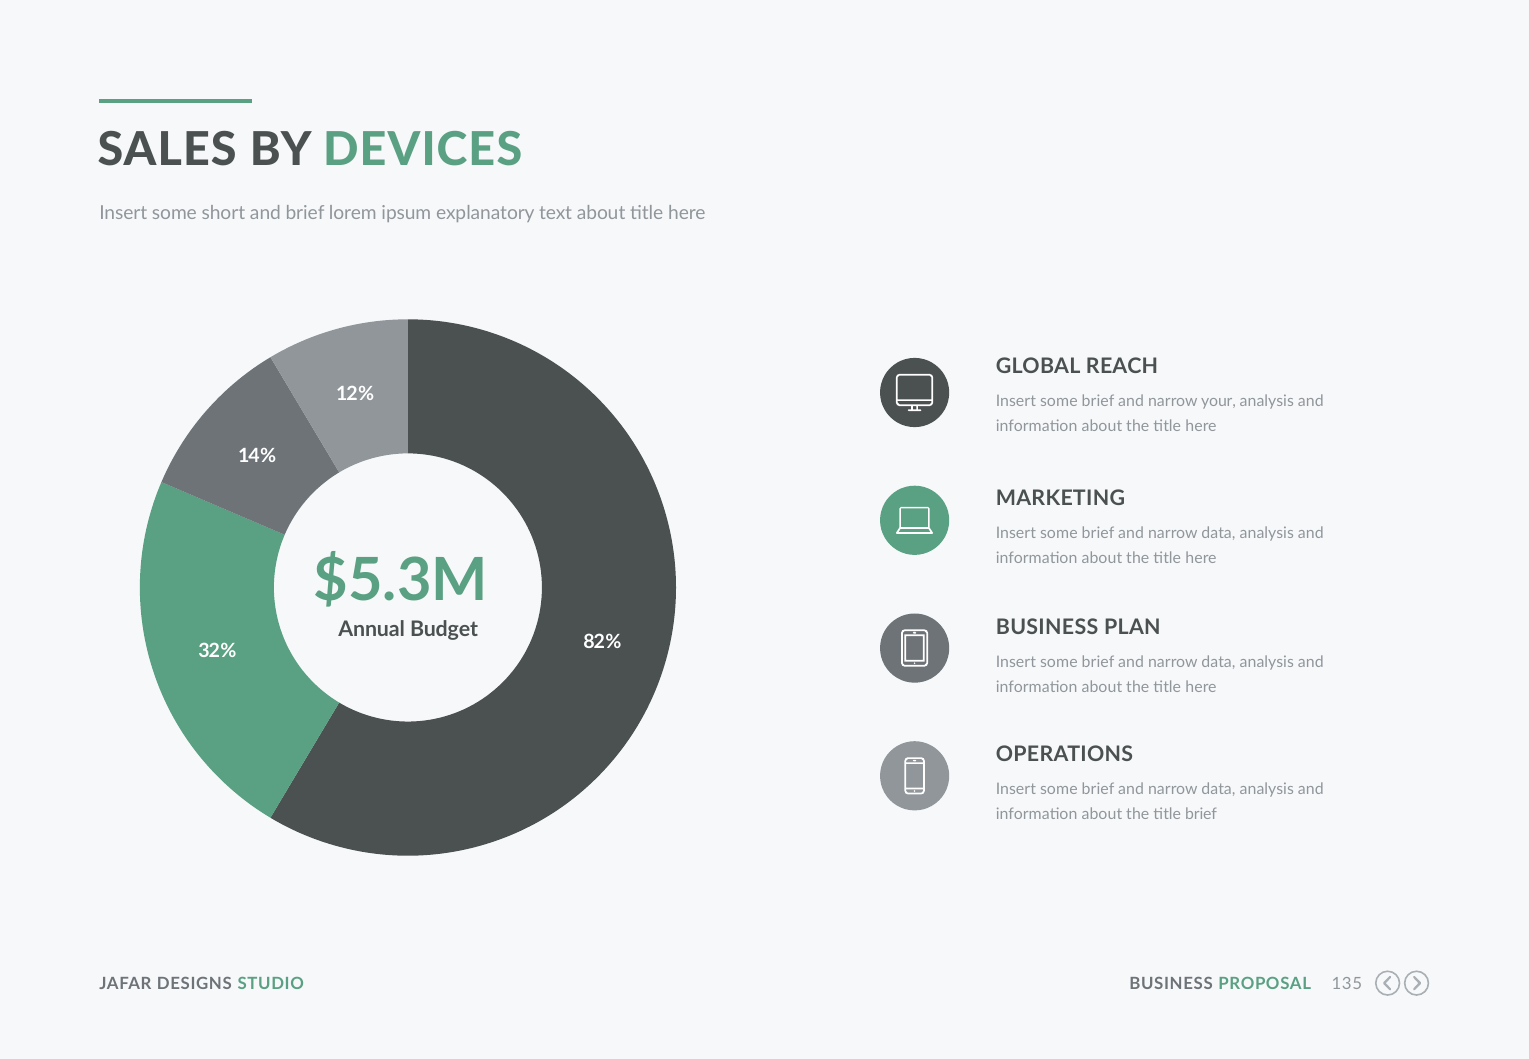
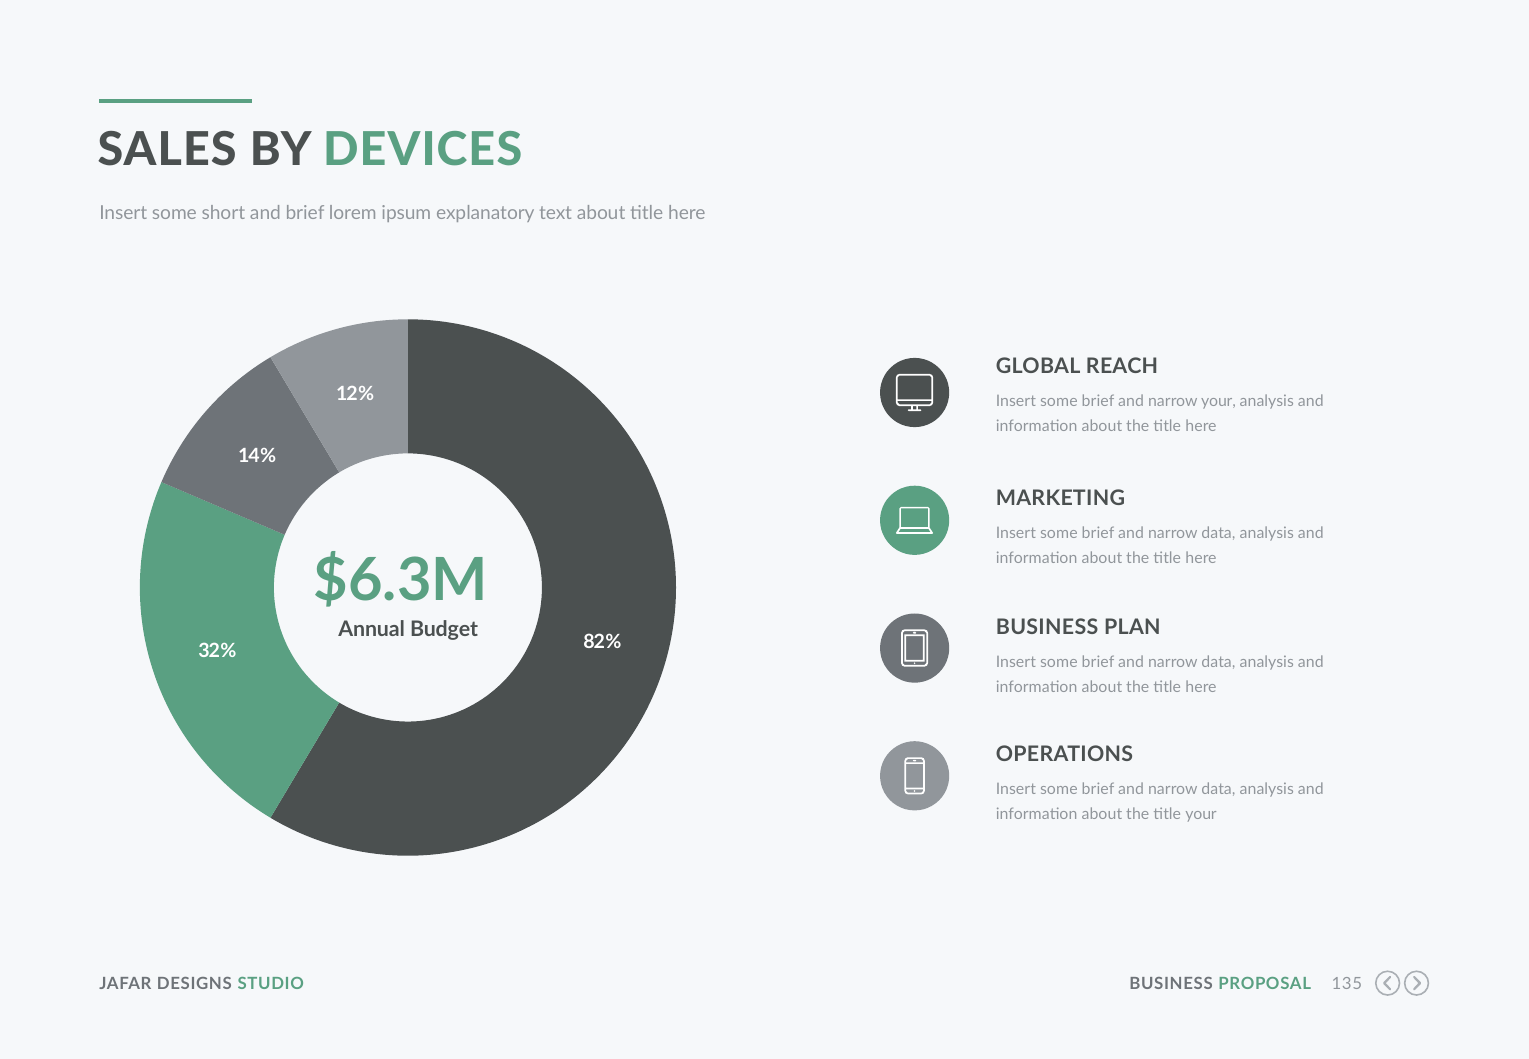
$5.3M: $5.3M -> $6.3M (401, 581)
title brief: brief -> your (1201, 814)
